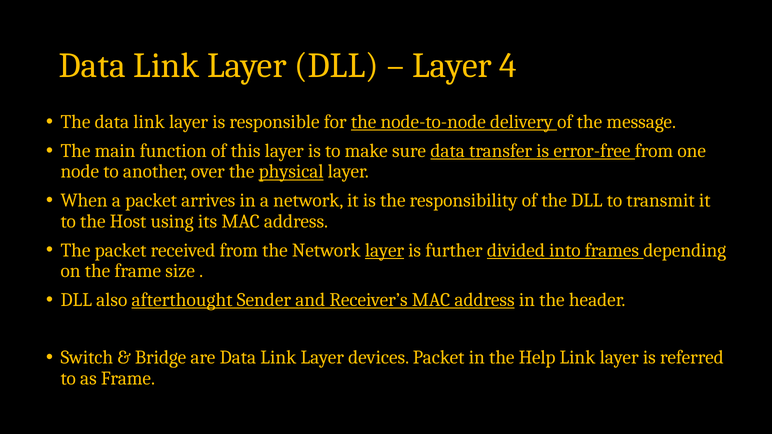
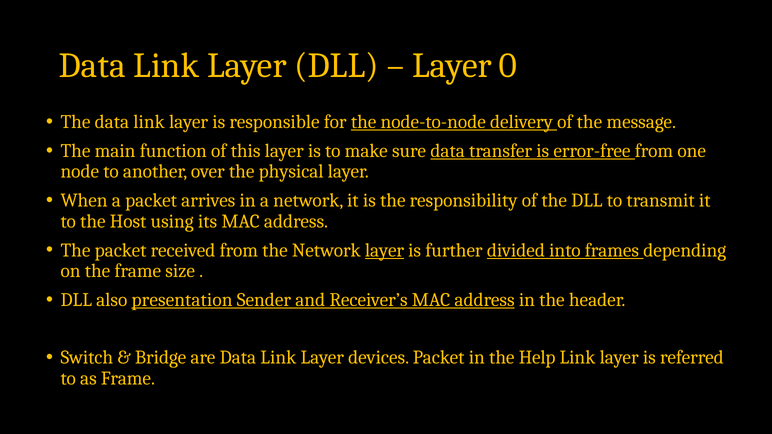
4: 4 -> 0 (508, 66)
physical underline: present -> none (291, 172)
afterthought: afterthought -> presentation (182, 300)
